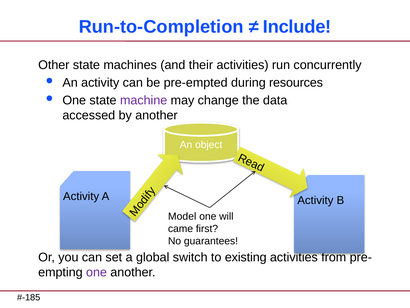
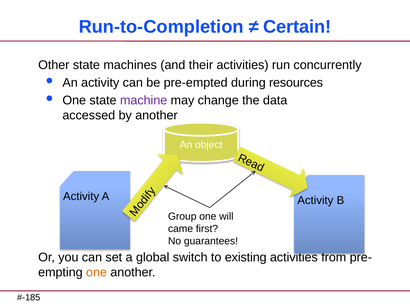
Include: Include -> Certain (297, 27)
Model: Model -> Group (182, 216)
one colour: purple -> orange (97, 272)
